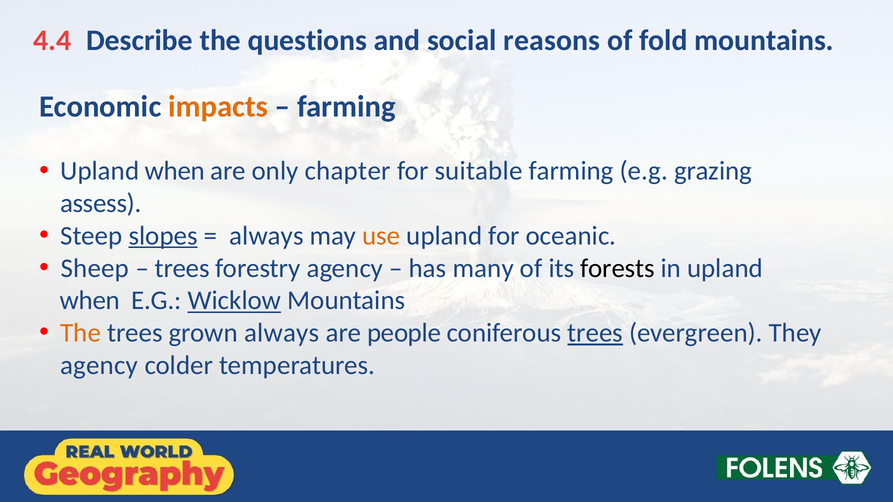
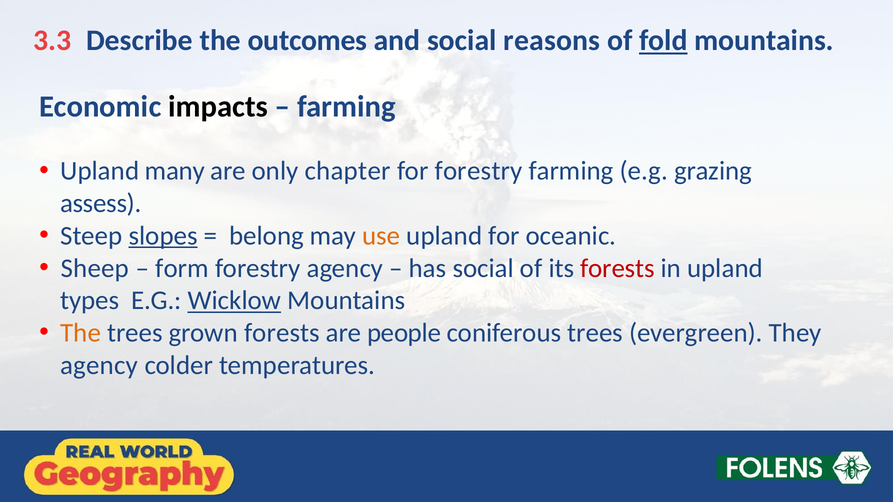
4.4: 4.4 -> 3.3 (52, 41)
questions: questions -> outcomes (308, 41)
fold underline: none -> present (663, 41)
impacts colour: orange -> black (218, 107)
when: when -> many (175, 171)
for suitable: suitable -> forestry (479, 171)
always: always -> belong (267, 236)
trees: trees -> form (182, 268)
has many: many -> social (483, 268)
forests colour: black -> red (618, 268)
when: when -> types (90, 301)
grown always: always -> forests (282, 333)
trees underline: present -> none (595, 333)
